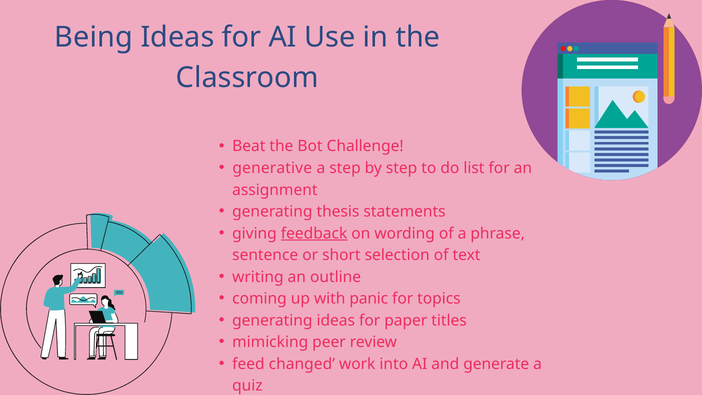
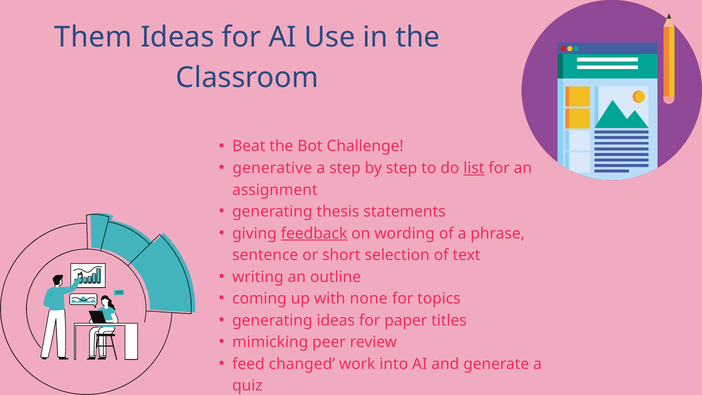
Being: Being -> Them (93, 37)
list underline: none -> present (474, 168)
panic: panic -> none (369, 299)
